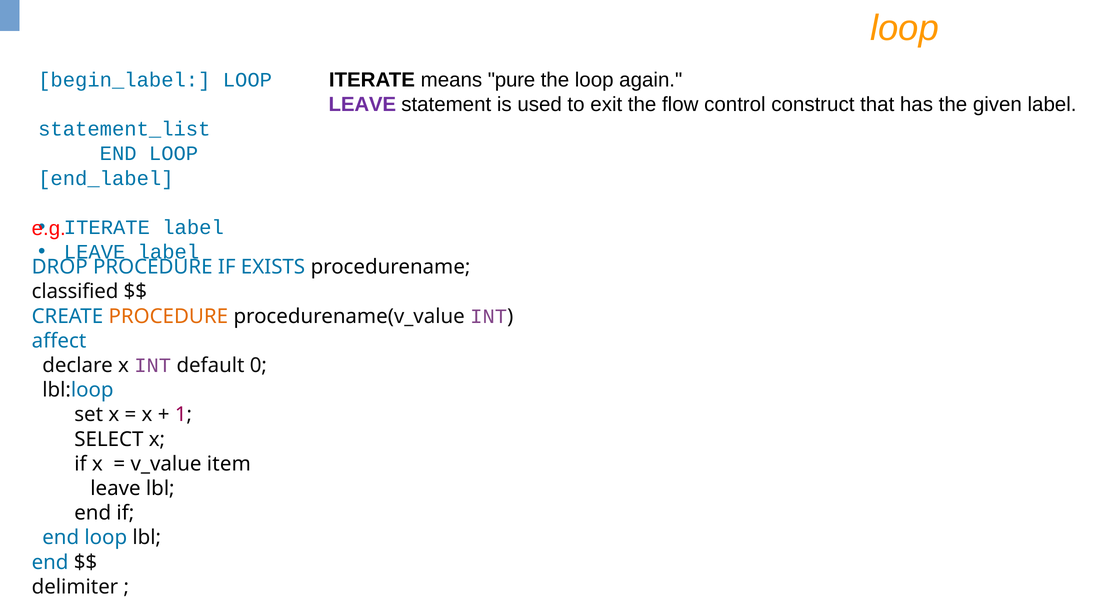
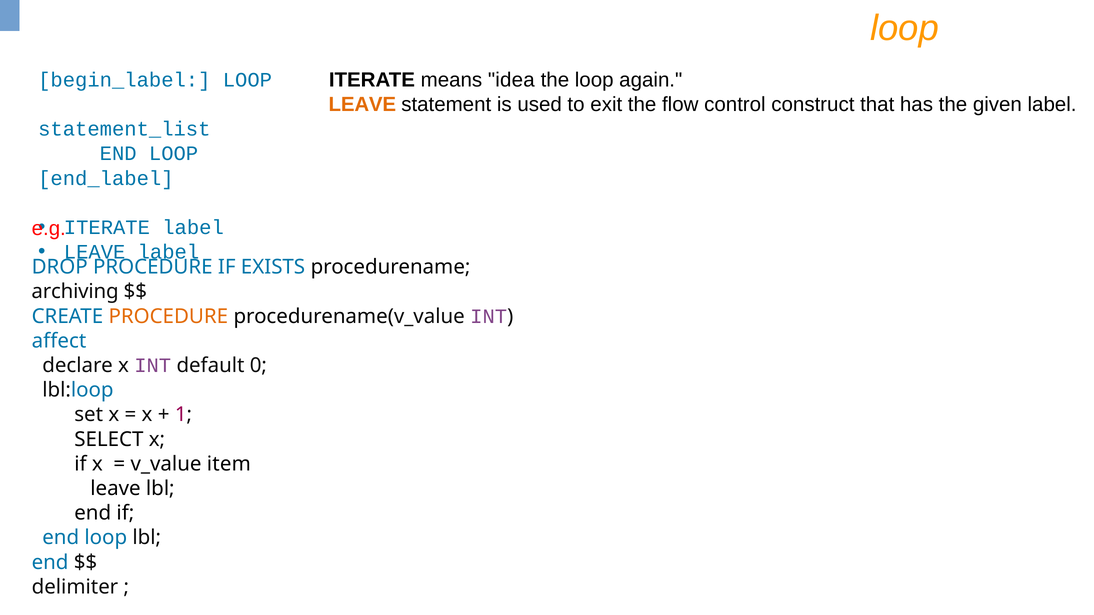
pure: pure -> idea (511, 80)
LEAVE colour: purple -> orange (362, 105)
classified: classified -> archiving (75, 292)
